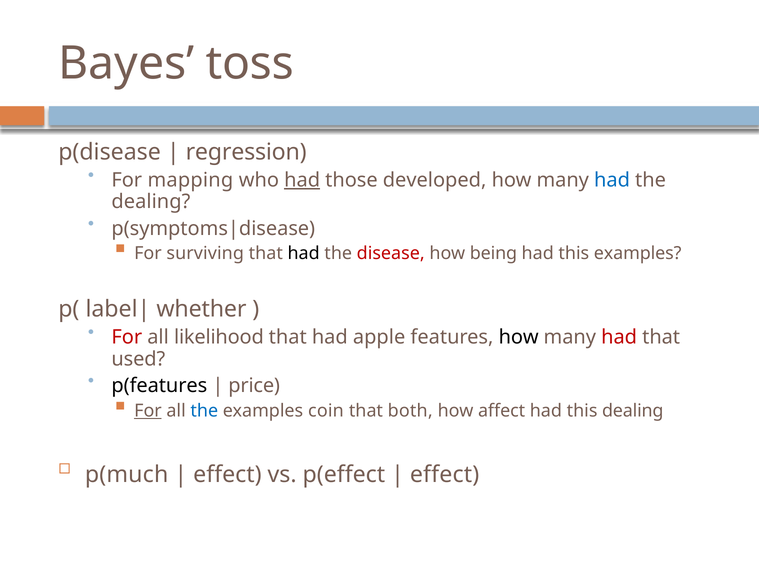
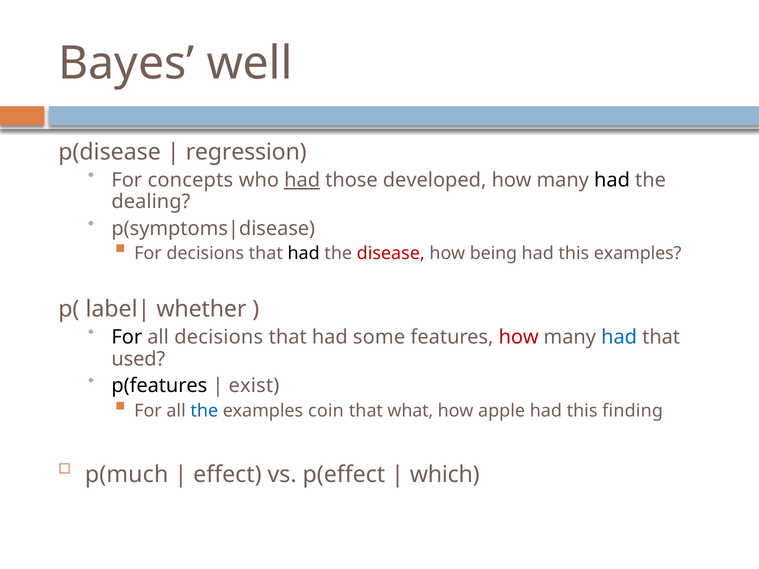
toss: toss -> well (250, 63)
mapping: mapping -> concepts (190, 180)
had colour: blue -> black (612, 180)
For surviving: surviving -> decisions (205, 254)
For colour: red -> black (127, 338)
all likelihood: likelihood -> decisions (219, 338)
apple: apple -> some (379, 338)
how colour: black -> red (519, 338)
had colour: red -> blue (619, 338)
price: price -> exist (254, 386)
For underline: present -> none (148, 411)
both: both -> what (410, 411)
affect: affect -> apple (502, 411)
this dealing: dealing -> finding (633, 411)
effect: effect -> which (445, 475)
